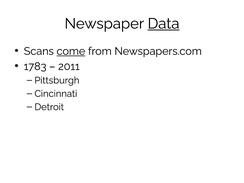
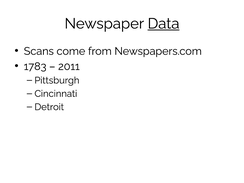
come underline: present -> none (71, 51)
